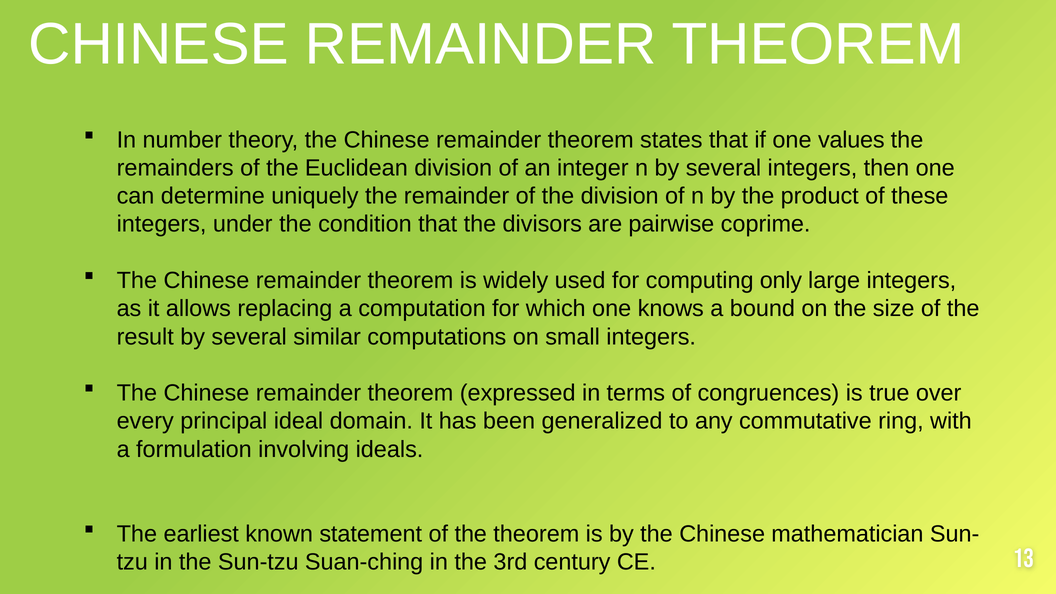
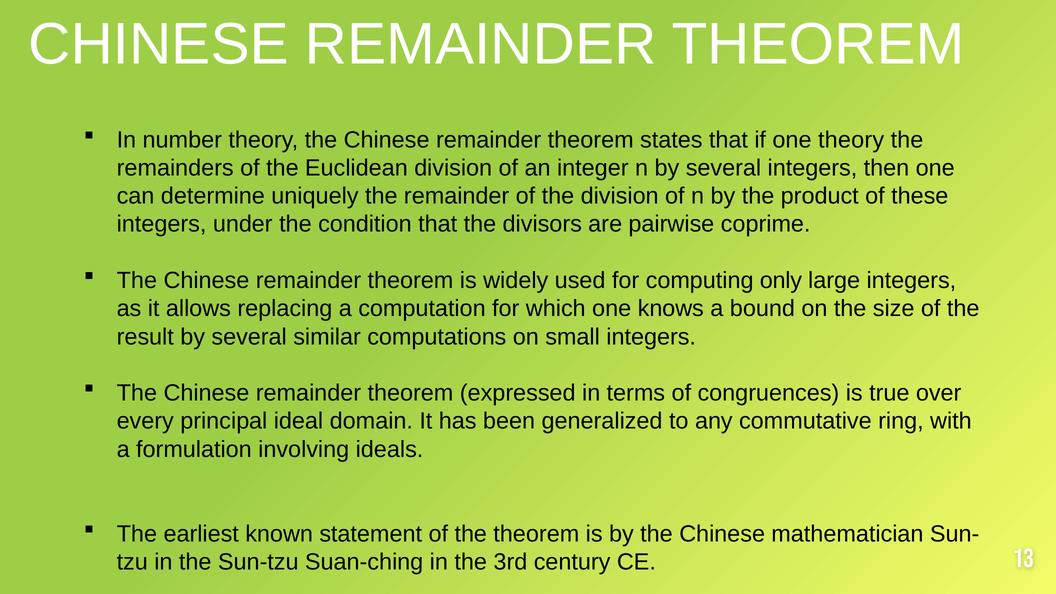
one values: values -> theory (851, 140)
